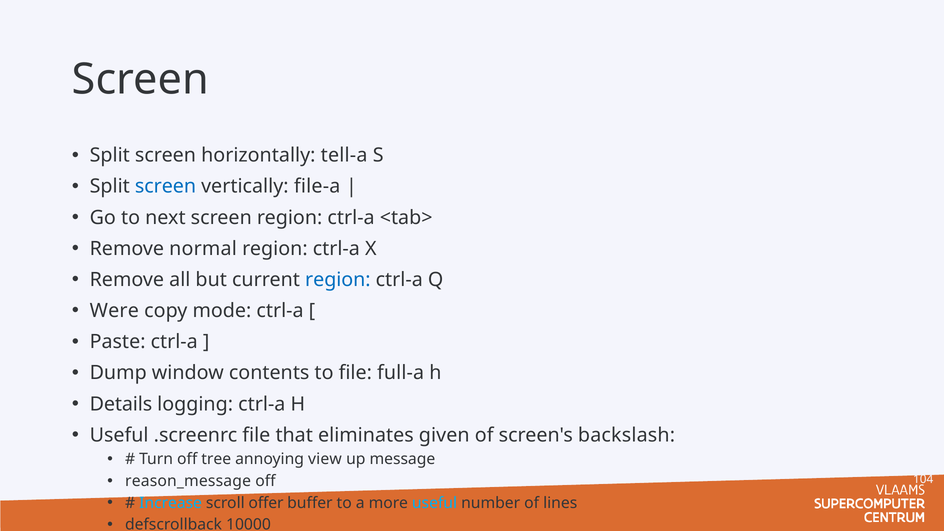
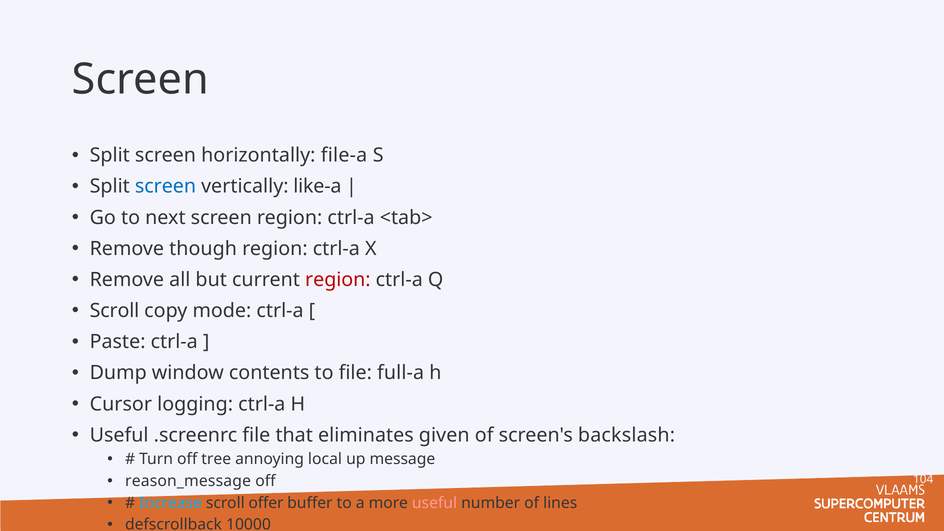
tell-a: tell-a -> file-a (344, 155)
file-a: file-a -> like-a (317, 186)
normal: normal -> though (203, 249)
region colour: blue -> red (338, 280)
Were: Were -> Scroll (114, 311)
Details: Details -> Cursor (121, 404)
view: view -> local (325, 459)
useful colour: light blue -> pink (435, 503)
